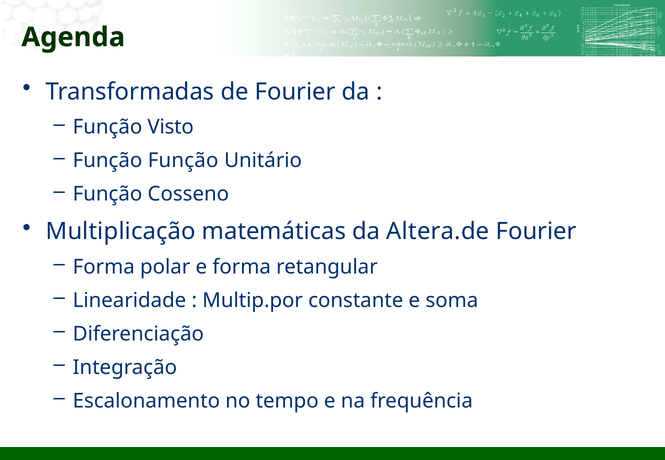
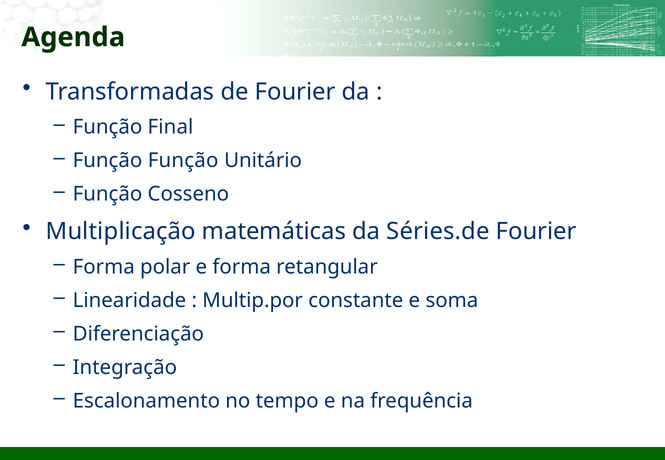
Visto: Visto -> Final (170, 127)
Altera.de: Altera.de -> Séries.de (438, 232)
